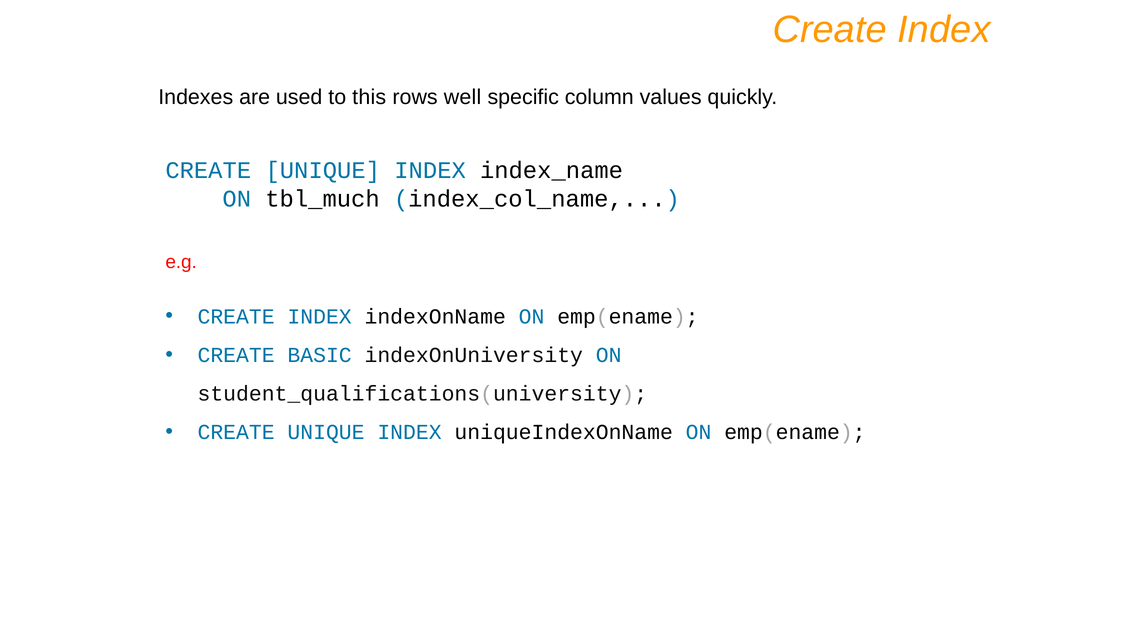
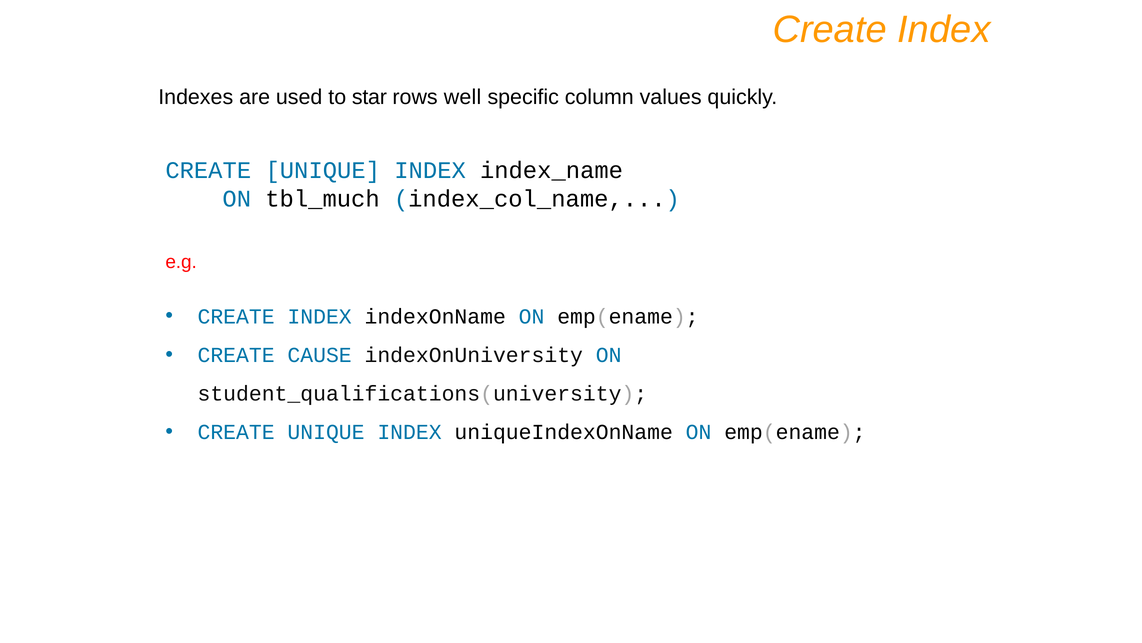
this: this -> star (369, 97)
BASIC: BASIC -> CAUSE (320, 355)
